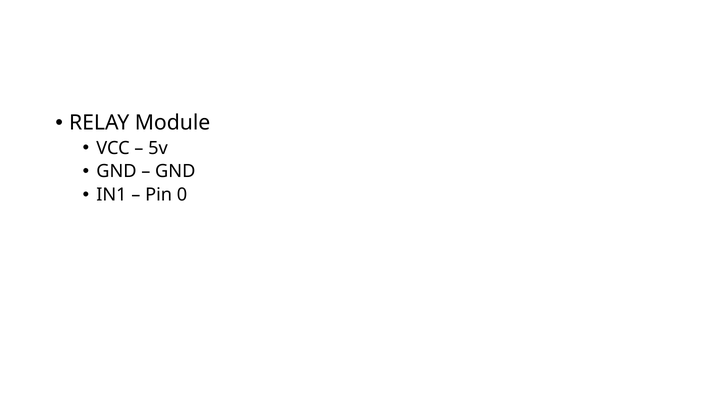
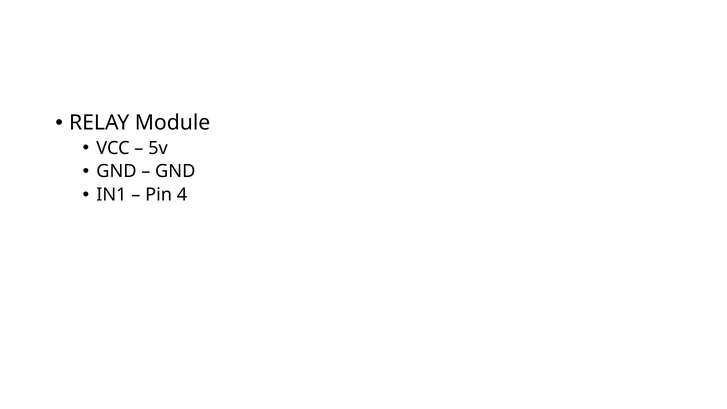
0: 0 -> 4 (182, 195)
